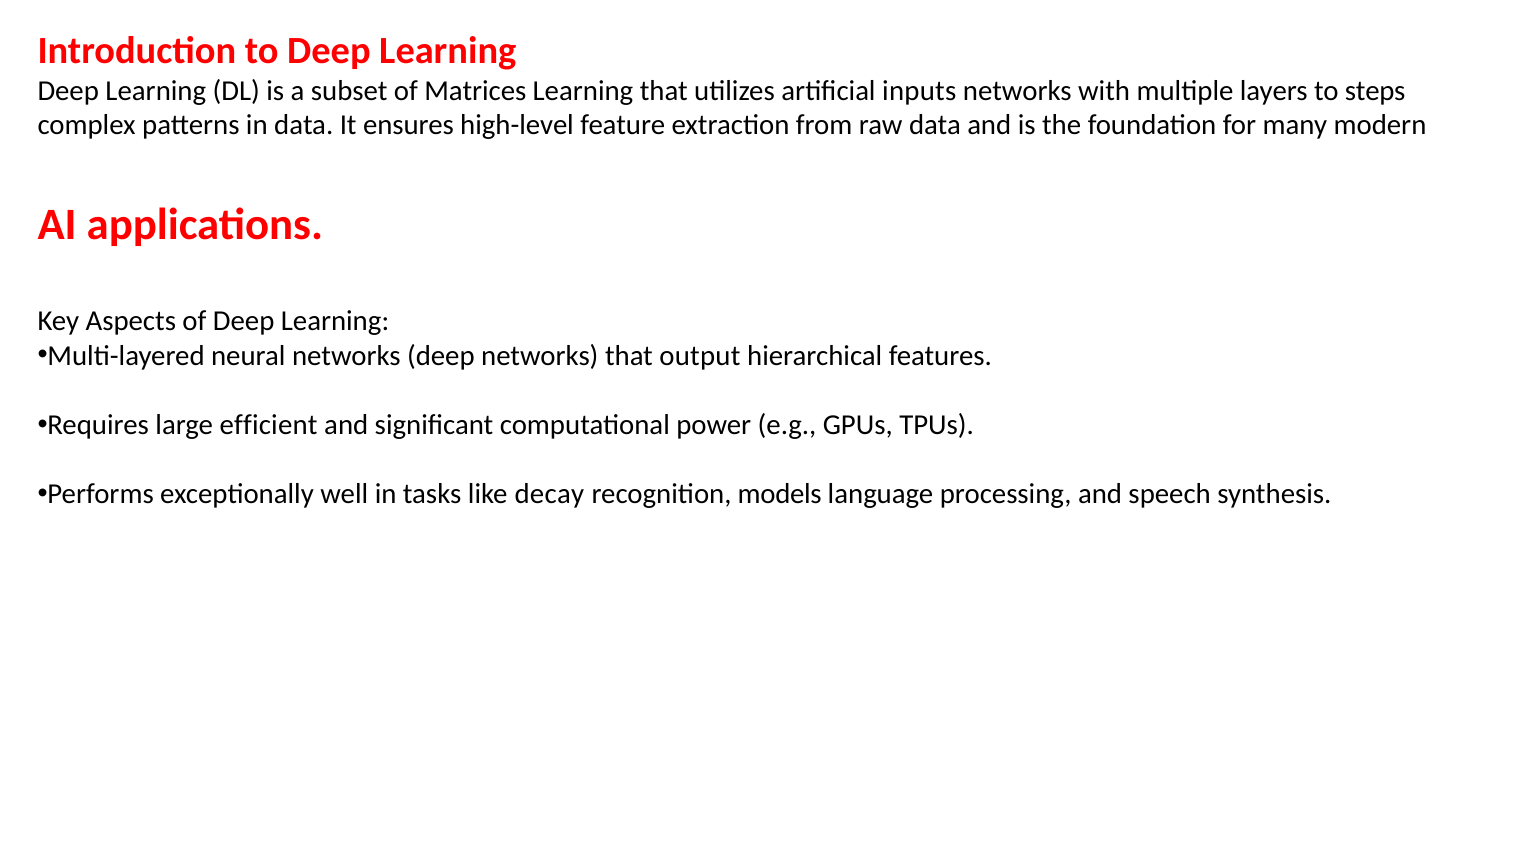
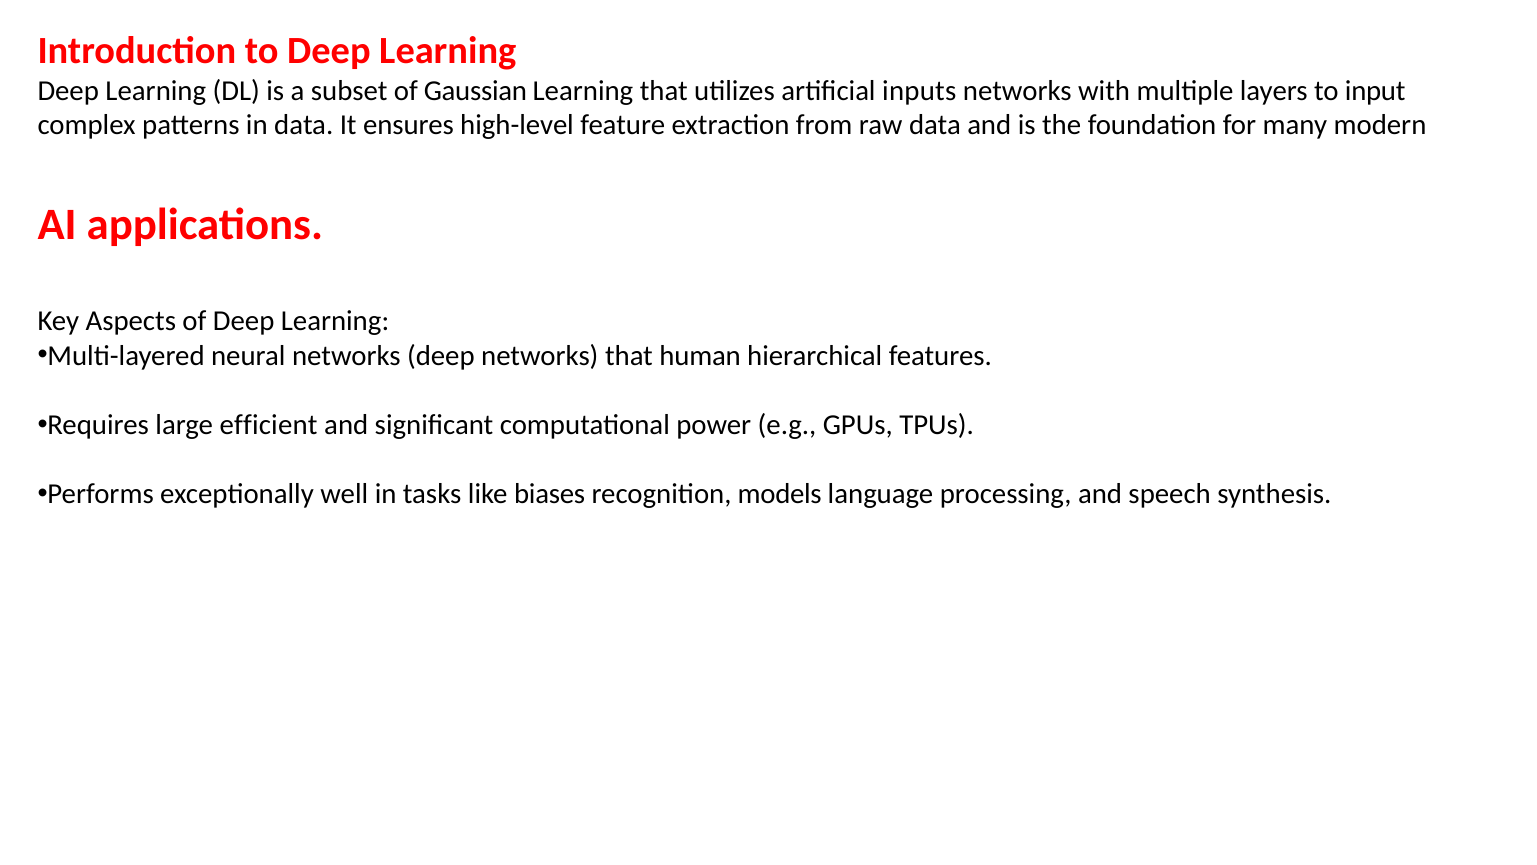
Matrices: Matrices -> Gaussian (475, 91)
steps: steps -> input (1375, 91)
output: output -> human (700, 356)
decay: decay -> biases (550, 494)
